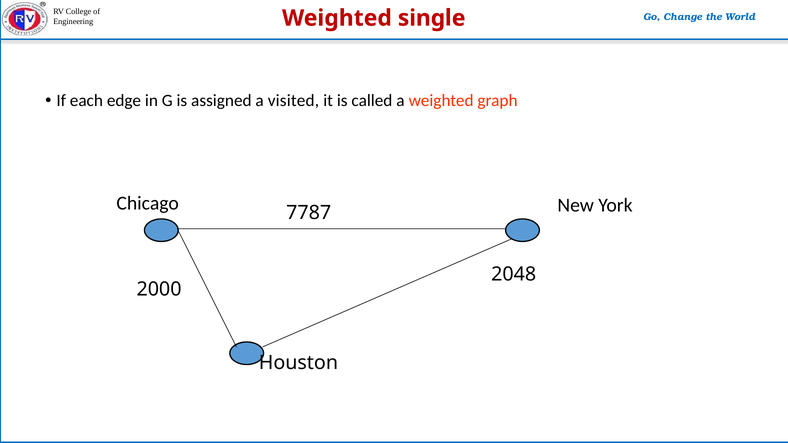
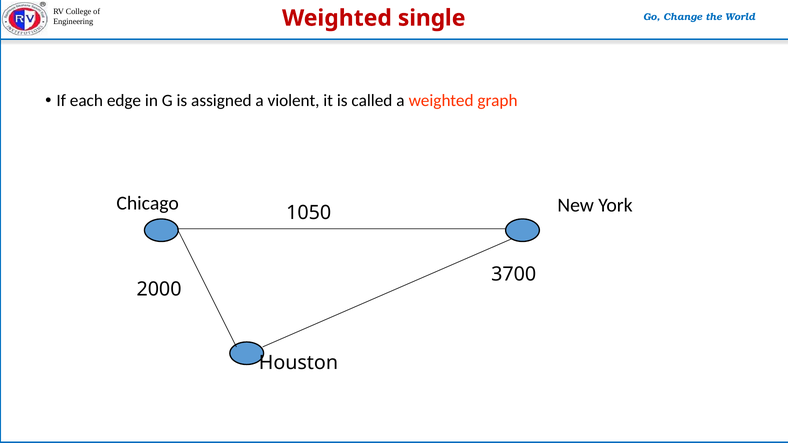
visited: visited -> violent (294, 101)
7787: 7787 -> 1050 (309, 213)
2048: 2048 -> 3700 (514, 275)
